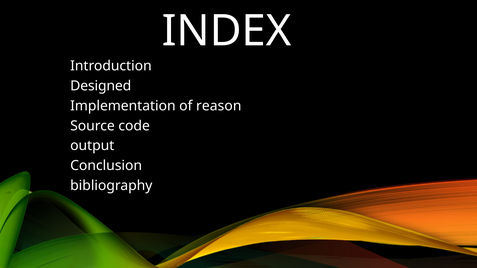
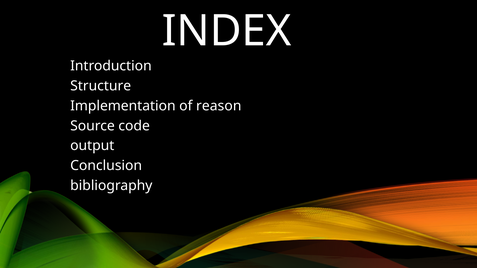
Designed: Designed -> Structure (101, 86)
